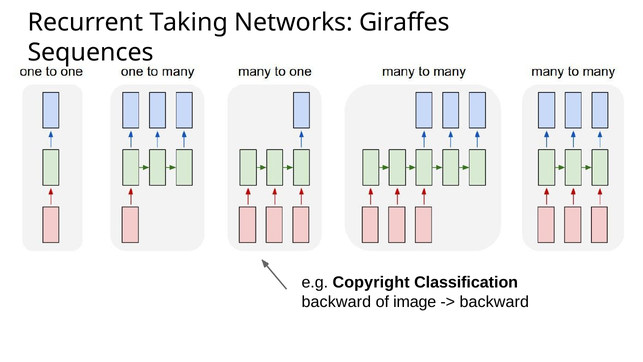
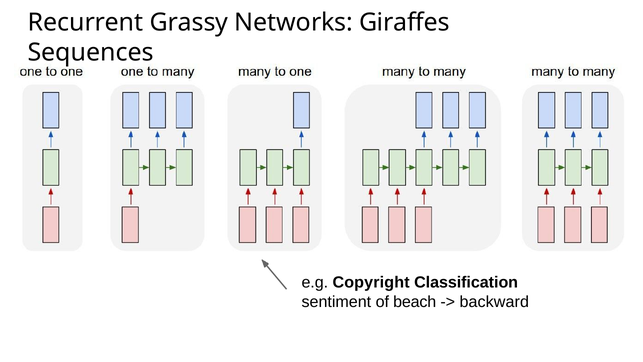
Taking: Taking -> Grassy (189, 23)
backward: backward -> sentiment (336, 302)
image: image -> beach (415, 302)
